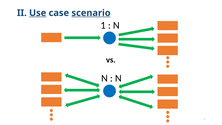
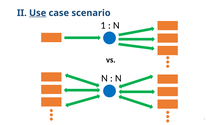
scenario underline: present -> none (91, 13)
